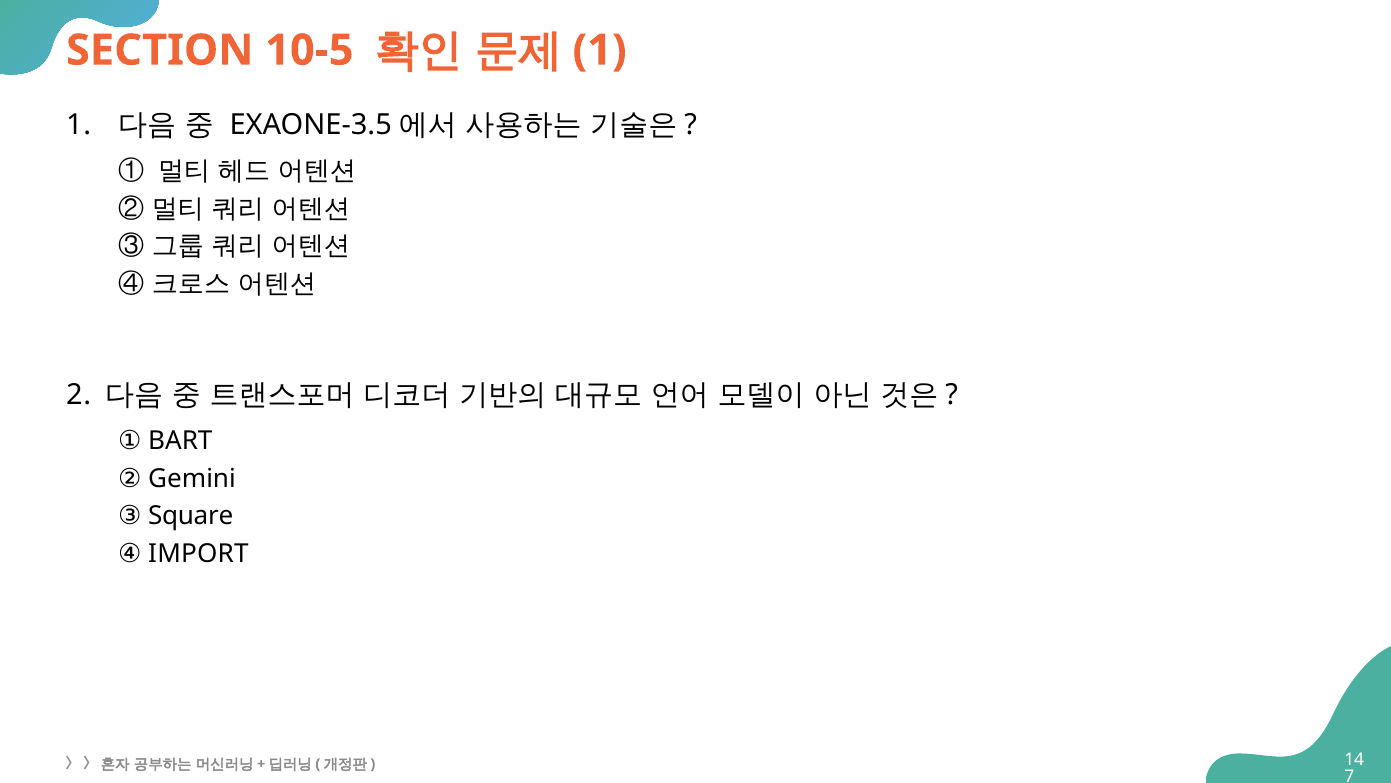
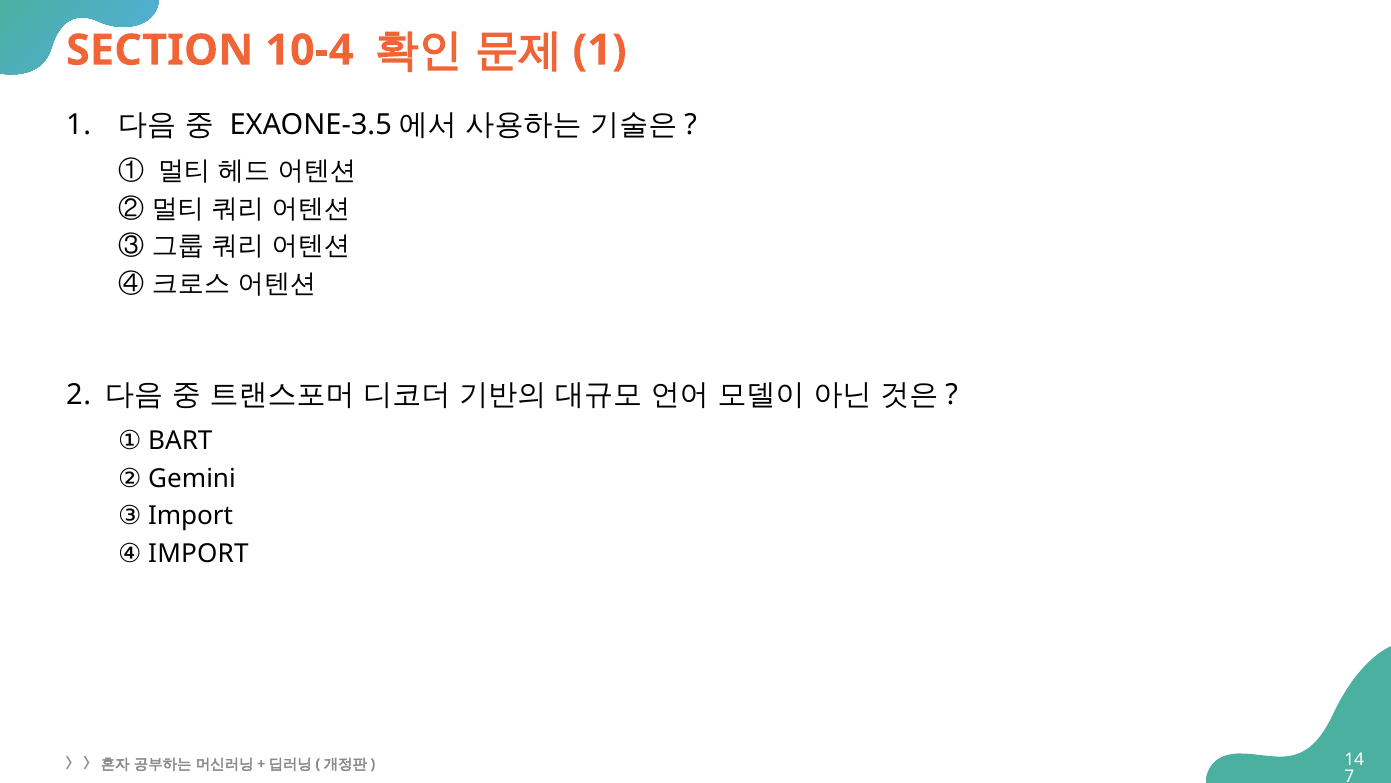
10-5: 10-5 -> 10-4 (309, 50)
Square: Square -> Import (191, 516)
